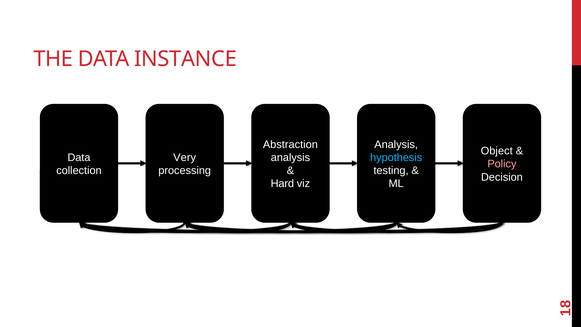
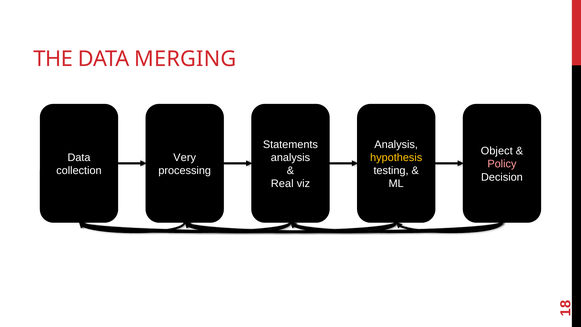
INSTANCE: INSTANCE -> MERGING (185, 59)
Abstraction: Abstraction -> Statements (290, 144)
hypothesis colour: light blue -> yellow (396, 157)
Hard: Hard -> Real (282, 184)
